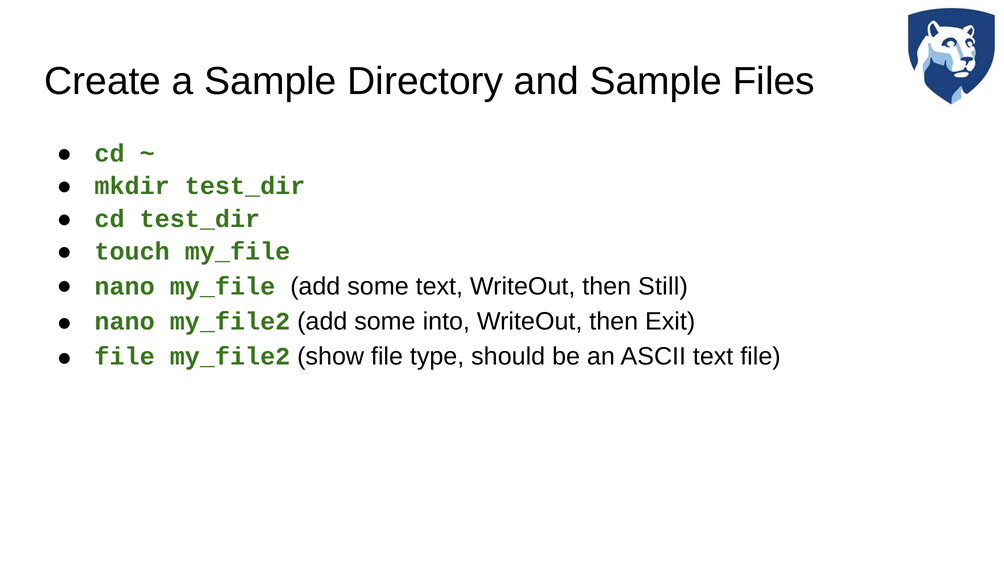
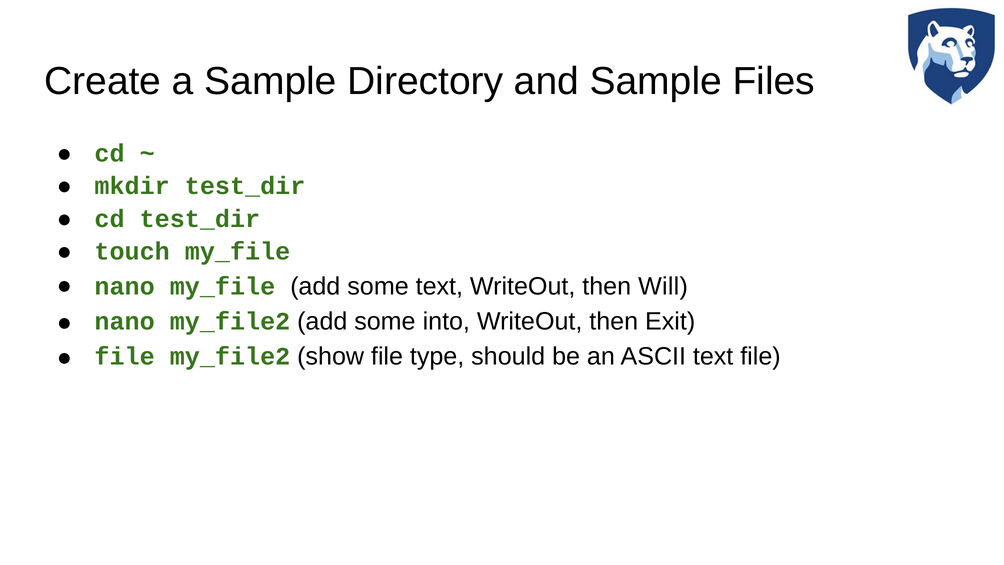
Still: Still -> Will (663, 286)
